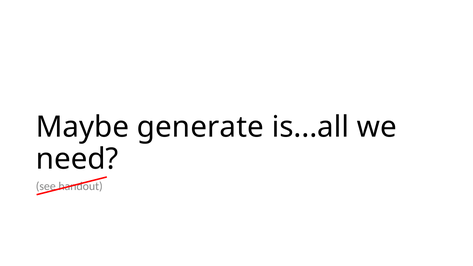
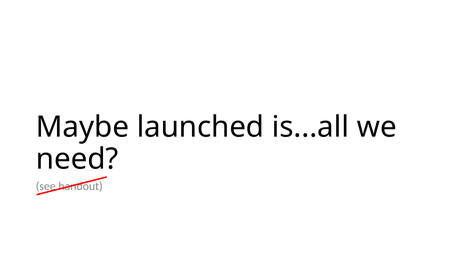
generate: generate -> launched (200, 127)
